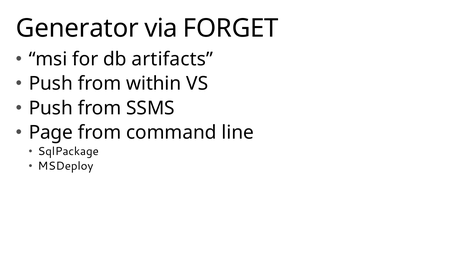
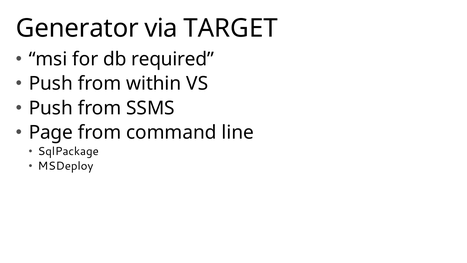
FORGET: FORGET -> TARGET (231, 28)
artifacts: artifacts -> required (173, 59)
